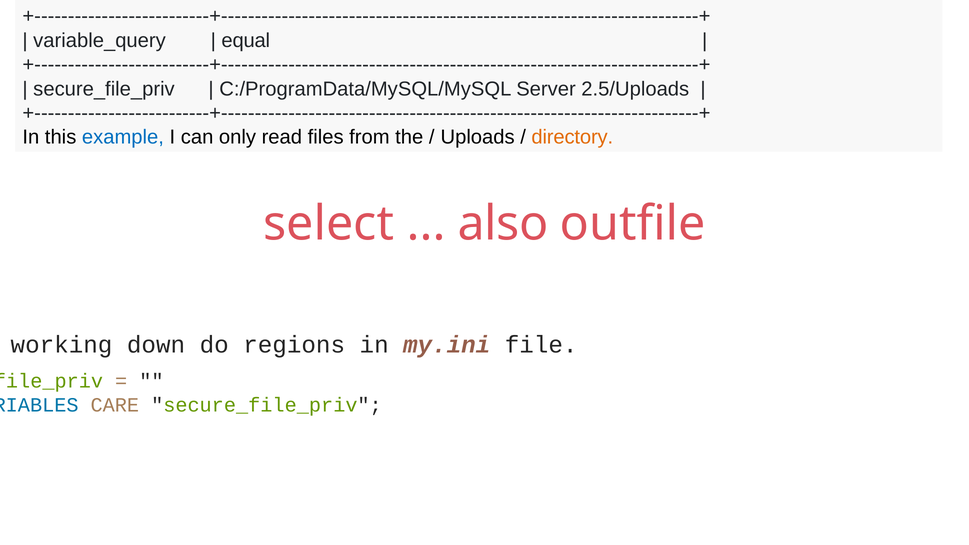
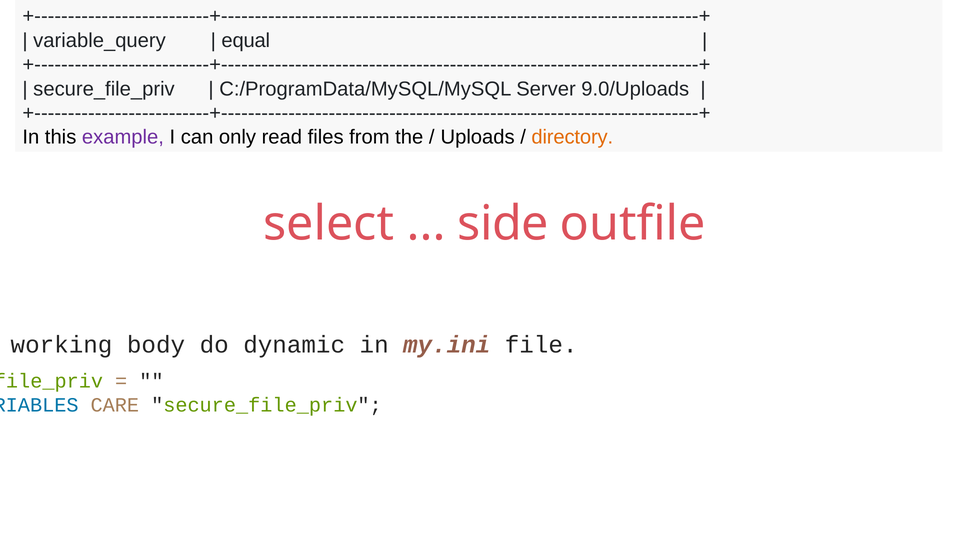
2.5/Uploads: 2.5/Uploads -> 9.0/Uploads (635, 89)
example colour: blue -> purple (123, 137)
also: also -> side (503, 224)
down: down -> body (156, 345)
regions: regions -> dynamic (294, 345)
